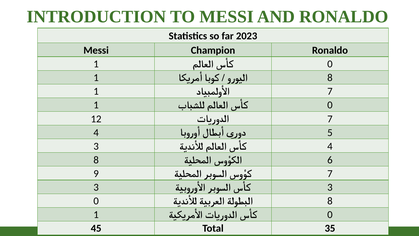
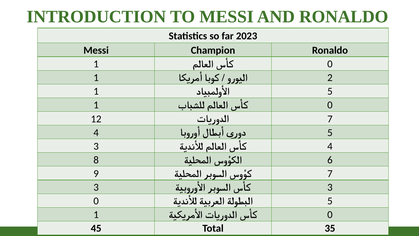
8: 8 -> 2 (330, 78)
7: 7 -> 5 (330, 91)
8: 8 -> 5 (330, 201)
